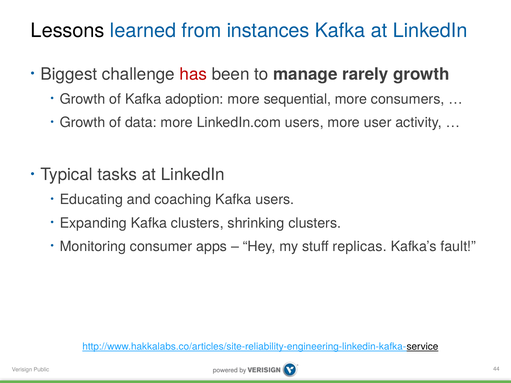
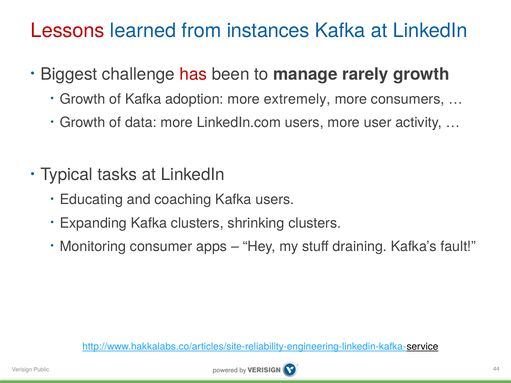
Lessons colour: black -> red (68, 31)
sequential: sequential -> extremely (297, 99)
replicas: replicas -> draining (360, 247)
